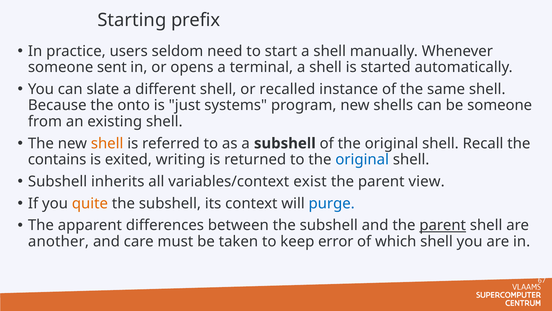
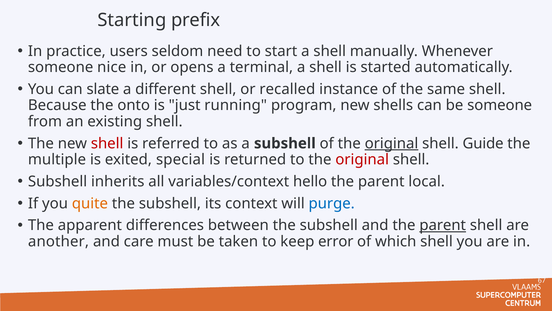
sent: sent -> nice (112, 67)
systems: systems -> running (236, 105)
shell colour: orange -> red (107, 143)
original underline: none -> present (391, 143)
Recall: Recall -> Guide (483, 143)
contains: contains -> multiple (57, 159)
writing: writing -> special (180, 159)
original colour: blue -> red (362, 159)
exist: exist -> hello (310, 181)
view: view -> local (427, 181)
